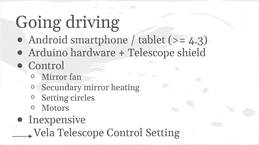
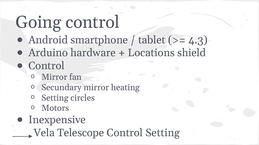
Going driving: driving -> control (93, 22)
Telescope: Telescope -> Locations (151, 53)
